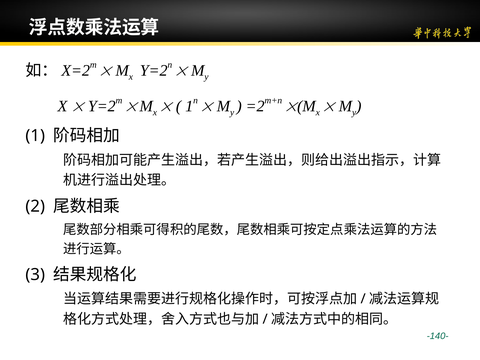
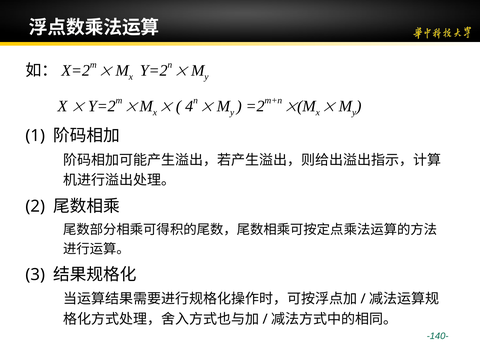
1: 1 -> 4 (189, 106)
